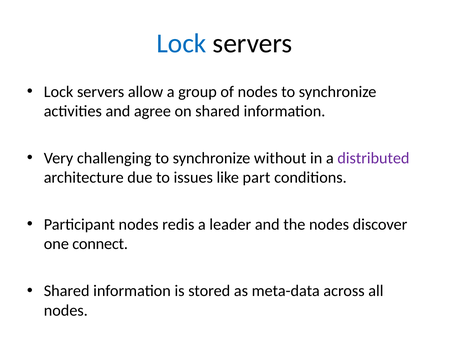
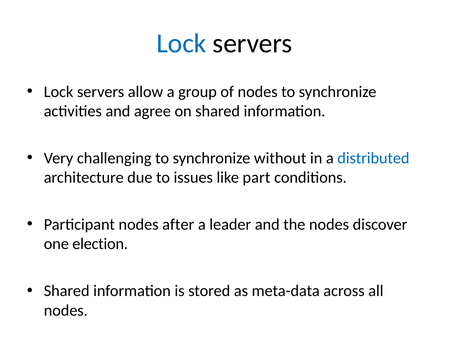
distributed colour: purple -> blue (373, 158)
redis: redis -> after (178, 224)
connect: connect -> election (100, 244)
